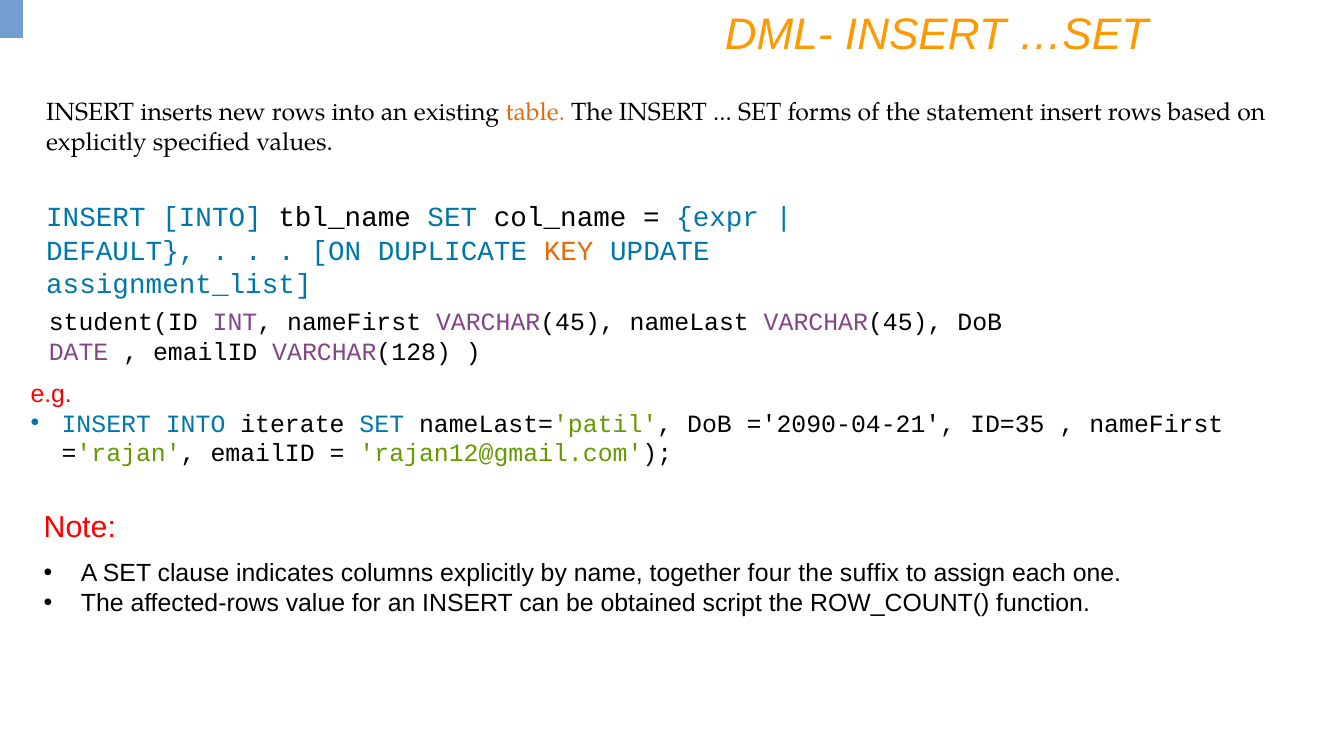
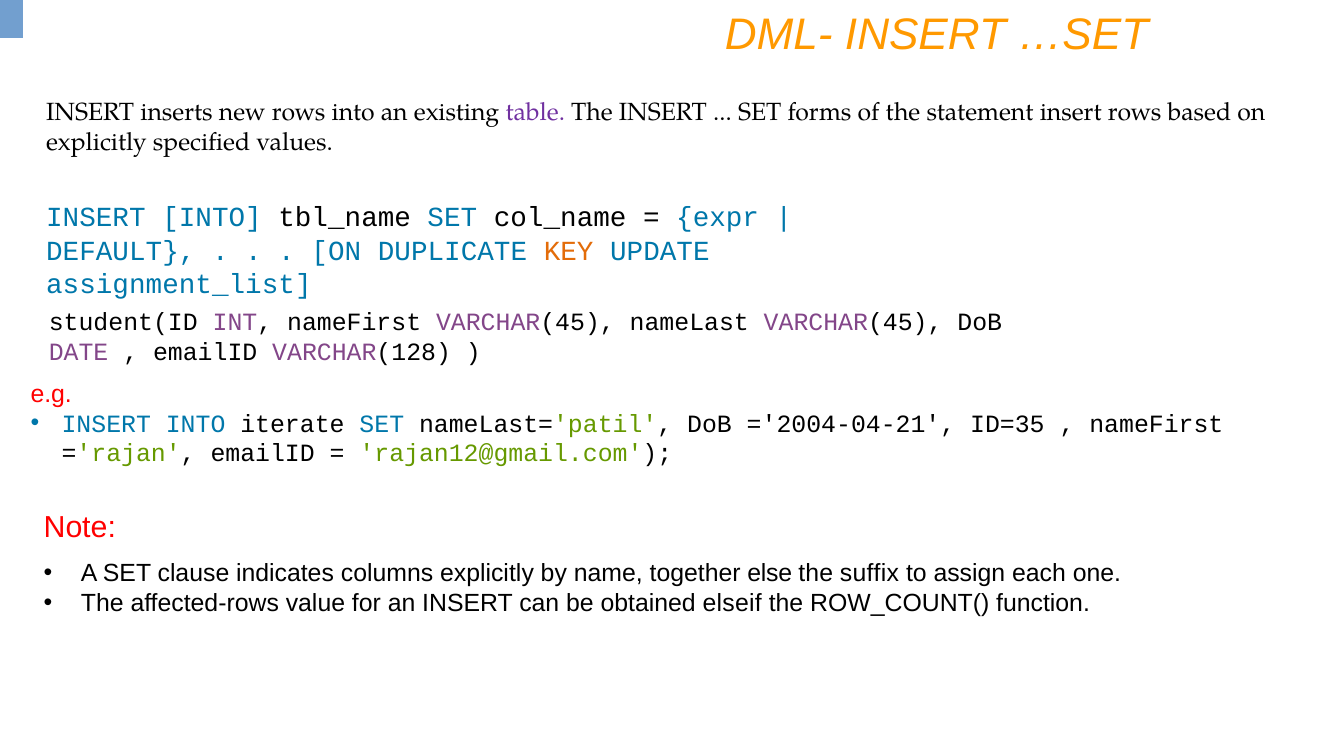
table colour: orange -> purple (535, 112)
='2090-04-21: ='2090-04-21 -> ='2004-04-21 (851, 424)
four: four -> else (770, 573)
script: script -> elseif (732, 603)
